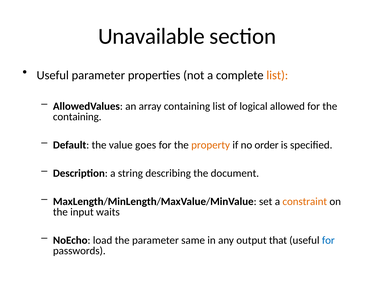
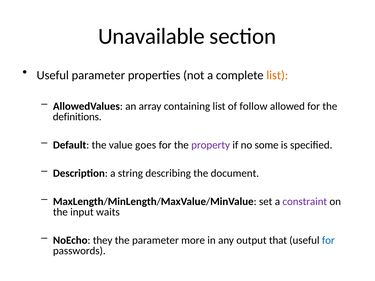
logical: logical -> follow (253, 106)
containing: containing -> definitions (77, 117)
property colour: orange -> purple (211, 145)
order: order -> some (267, 145)
constraint colour: orange -> purple (305, 202)
load: load -> they (103, 241)
same: same -> more (193, 241)
